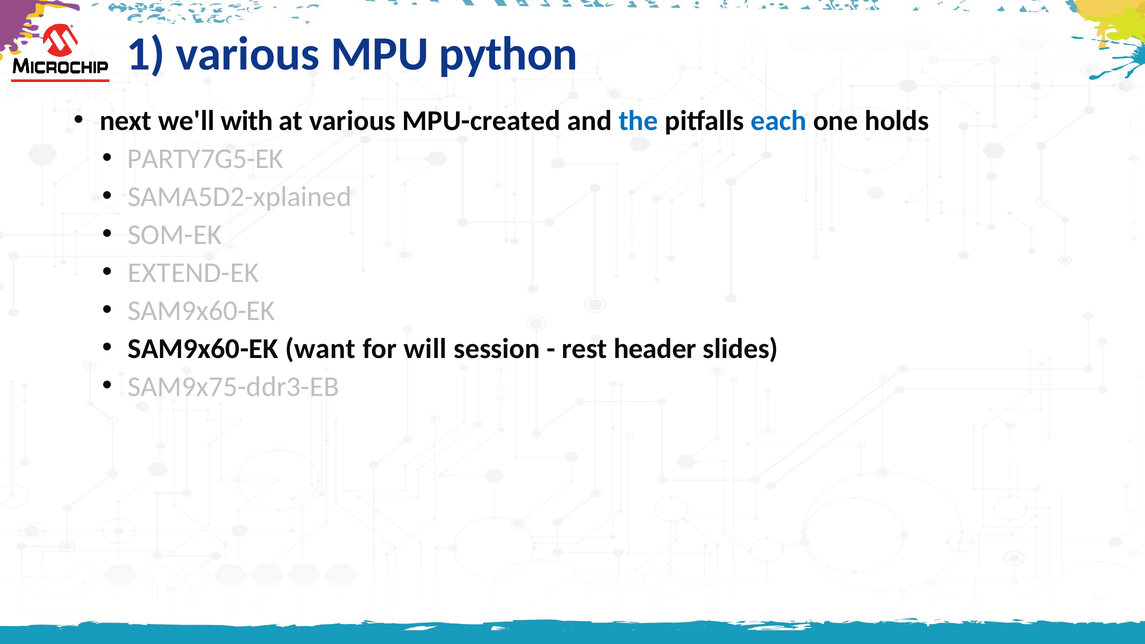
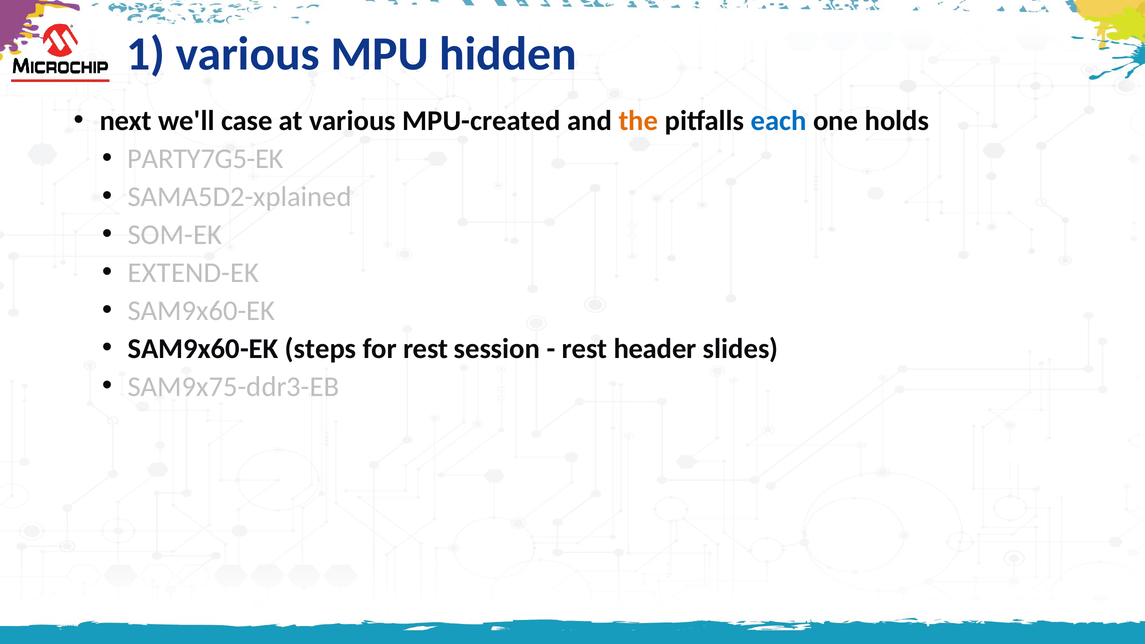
python: python -> hidden (508, 54)
with: with -> case (247, 121)
the colour: blue -> orange (638, 121)
want: want -> steps (321, 349)
for will: will -> rest (426, 349)
